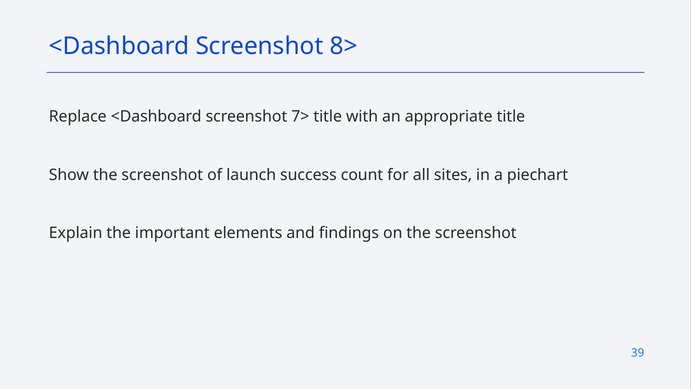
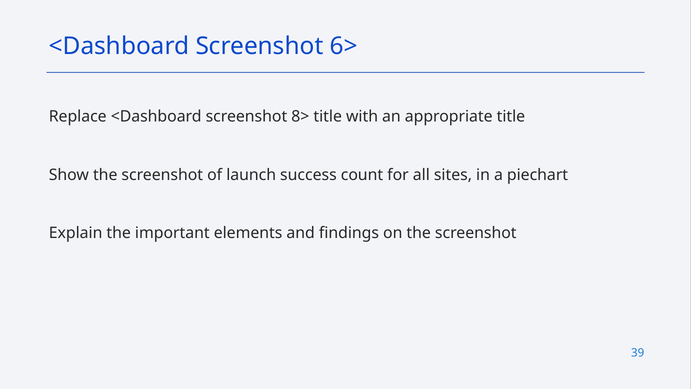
8>: 8> -> 6> (344, 46)
7>: 7> -> 8> (300, 117)
